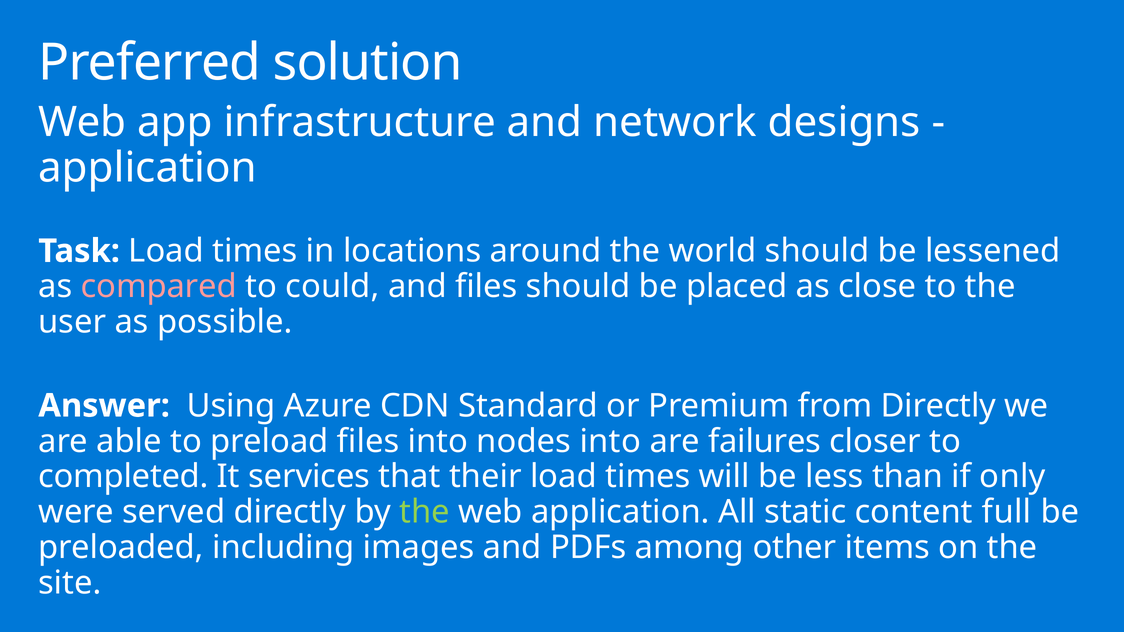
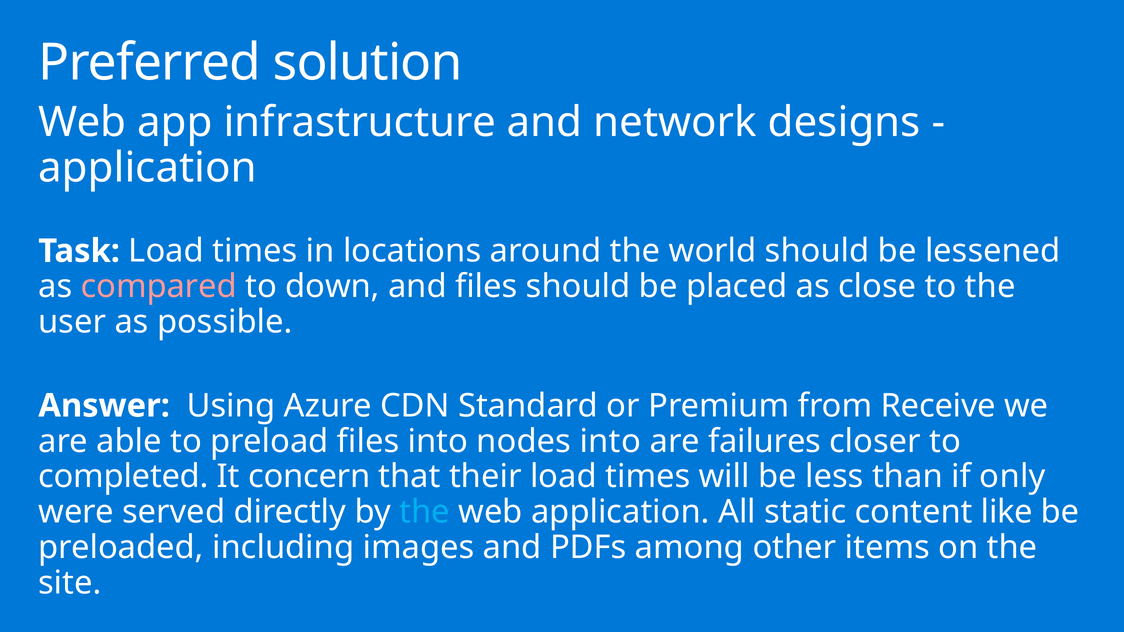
could: could -> down (333, 287)
from Directly: Directly -> Receive (938, 406)
services: services -> concern (309, 477)
the colour: light green -> light blue (425, 512)
full: full -> like (1007, 512)
